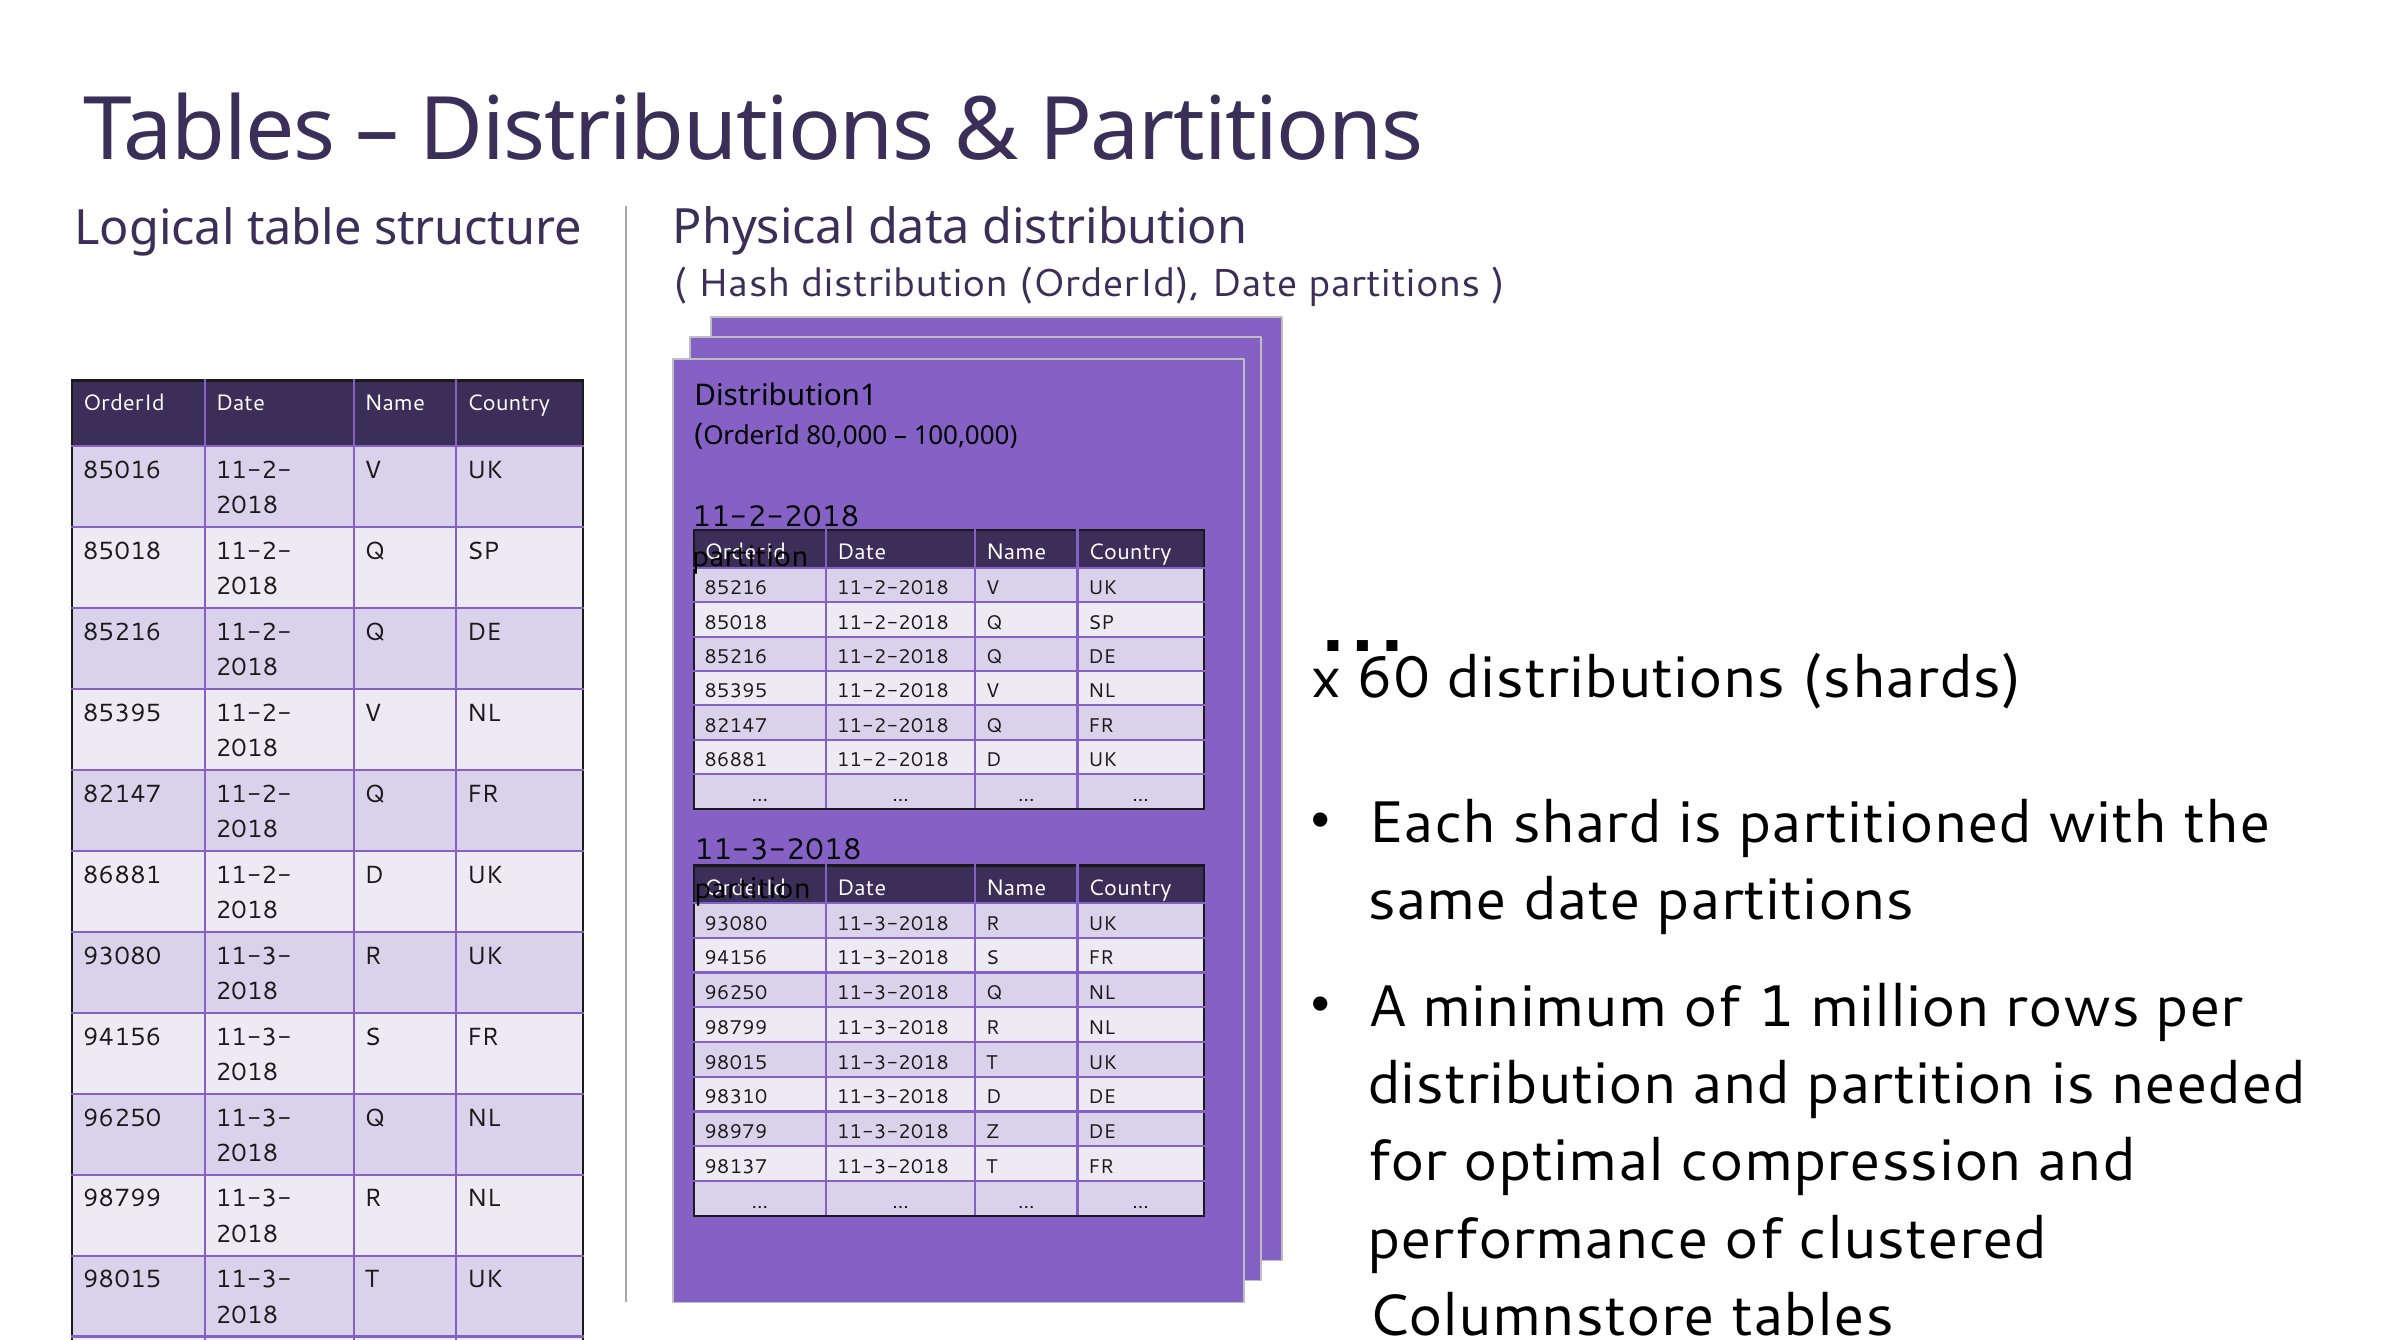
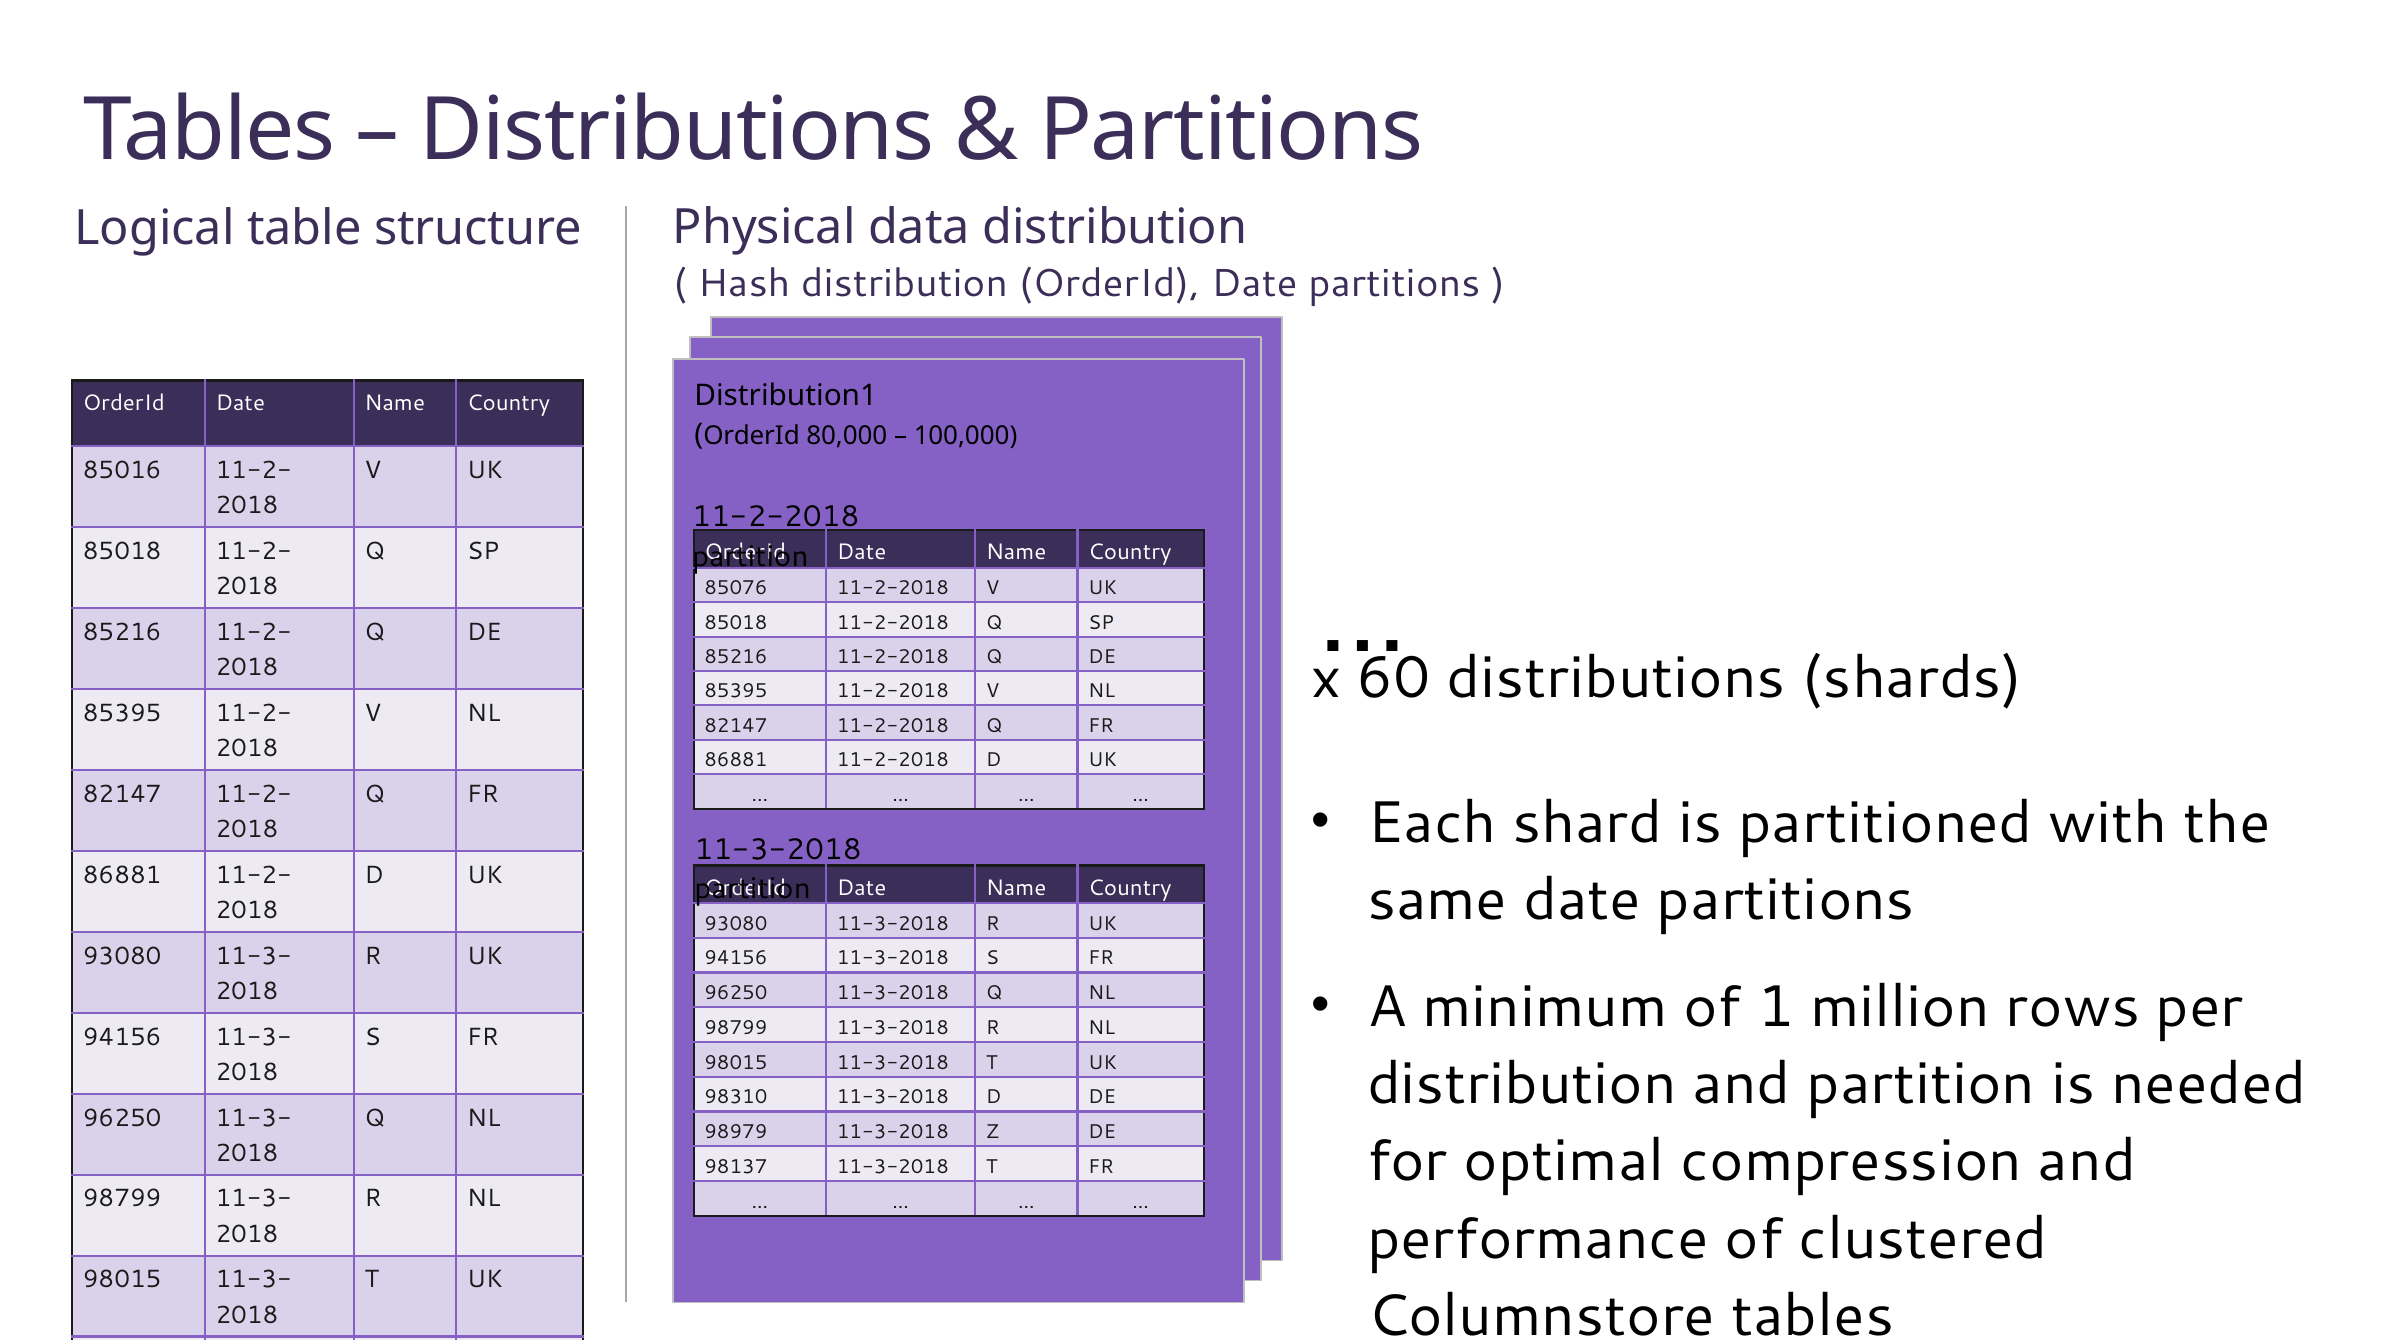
85216: 85216 -> 85076 (736, 588)
